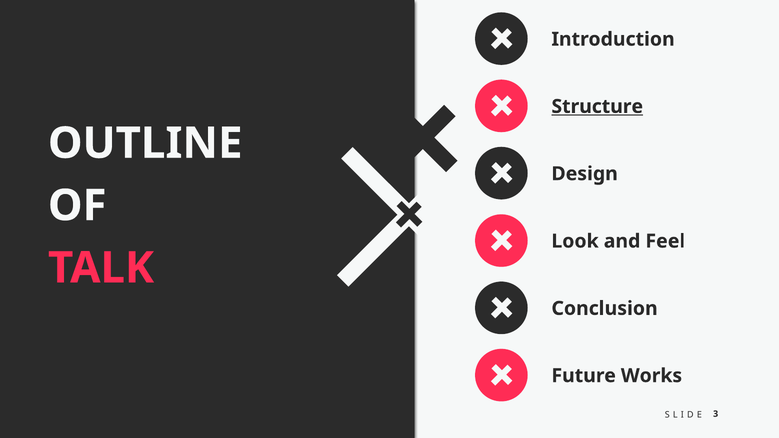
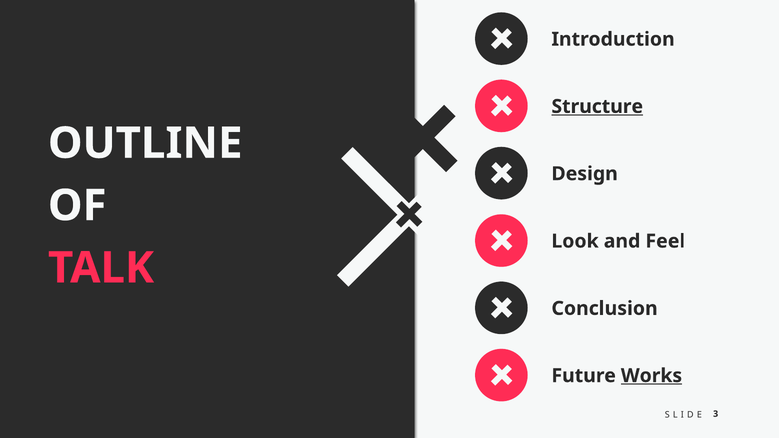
Works underline: none -> present (651, 376)
